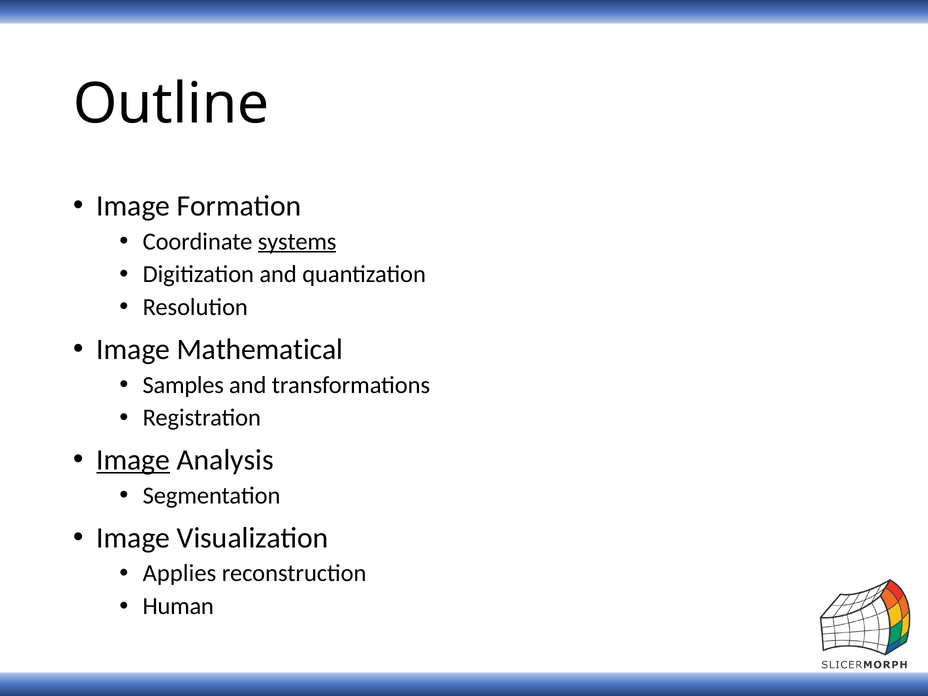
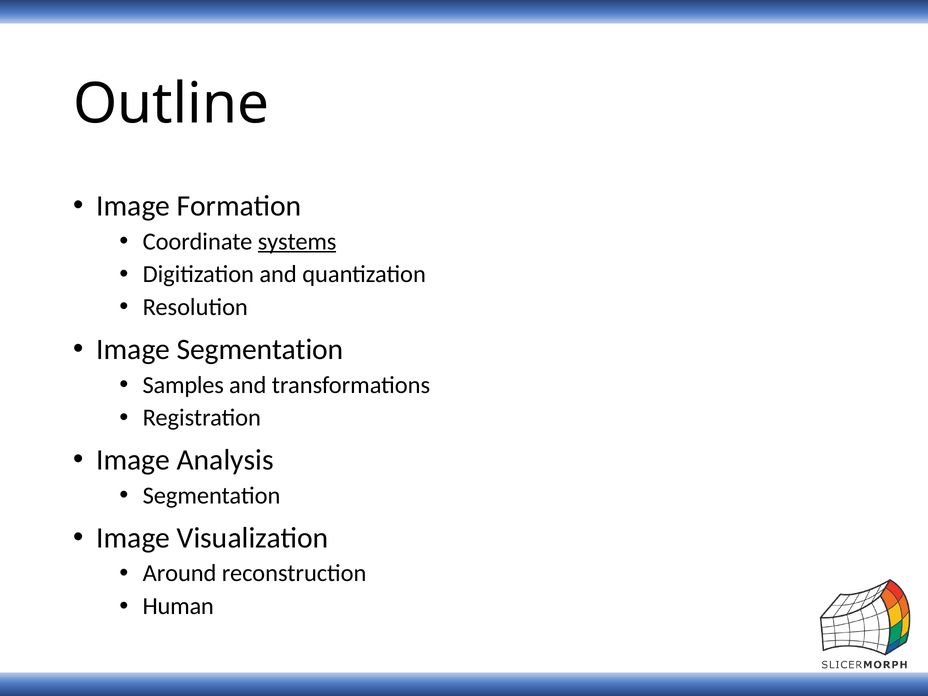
Image Mathematical: Mathematical -> Segmentation (260, 349)
Image underline: present -> none (133, 460)
Applies: Applies -> Around (180, 573)
